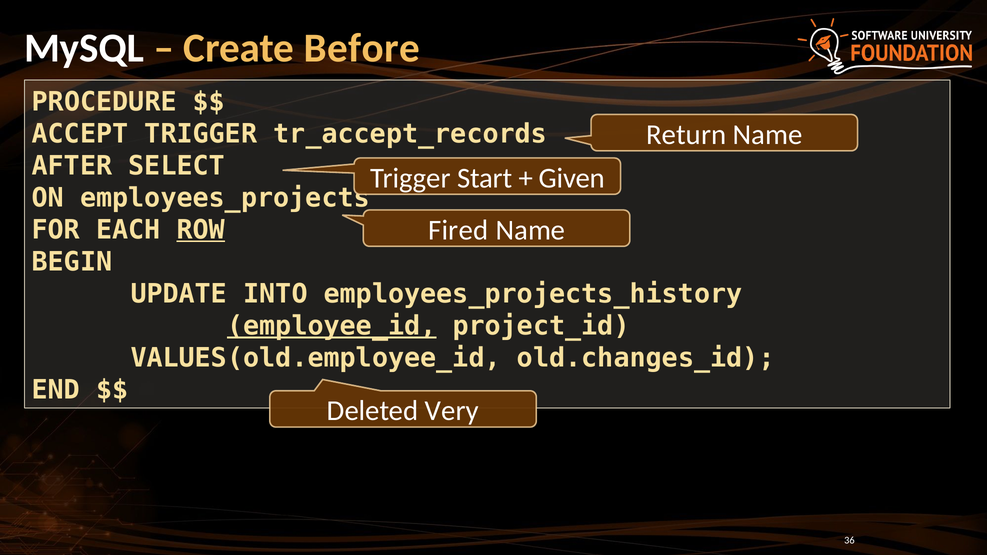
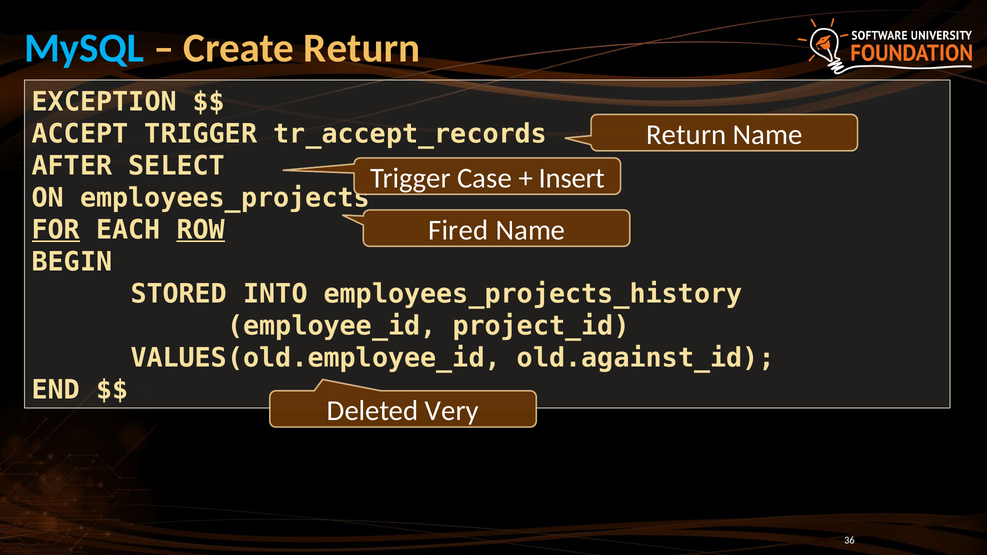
MySQL colour: white -> light blue (84, 48)
Create Before: Before -> Return (362, 48)
PROCEDURE: PROCEDURE -> EXCEPTION (104, 102)
Start: Start -> Case (485, 178)
Given: Given -> Insert (572, 178)
FOR underline: none -> present (56, 230)
UPDATE: UPDATE -> STORED (179, 294)
employee_id underline: present -> none (332, 326)
old.changes_id: old.changes_id -> old.against_id (646, 358)
